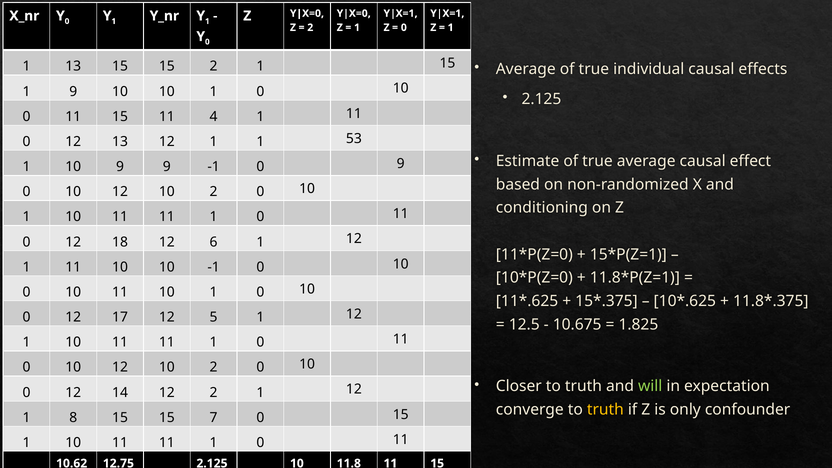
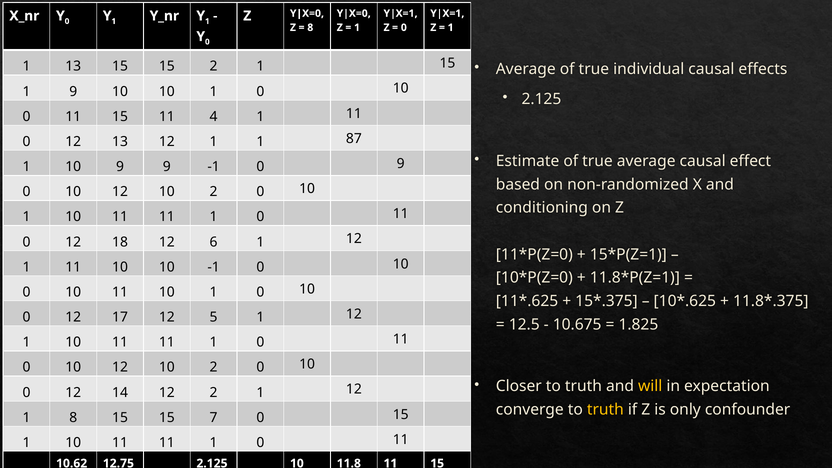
2: 2 -> 8 (310, 28)
53: 53 -> 87 (354, 139)
will colour: light green -> yellow (650, 386)
